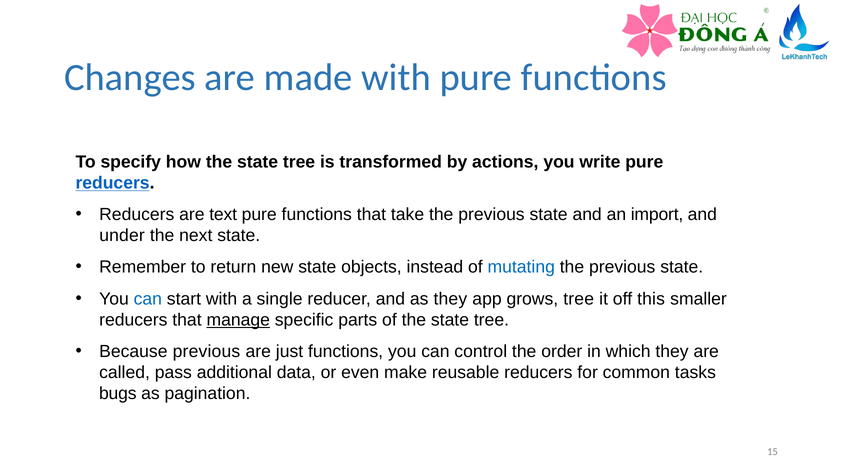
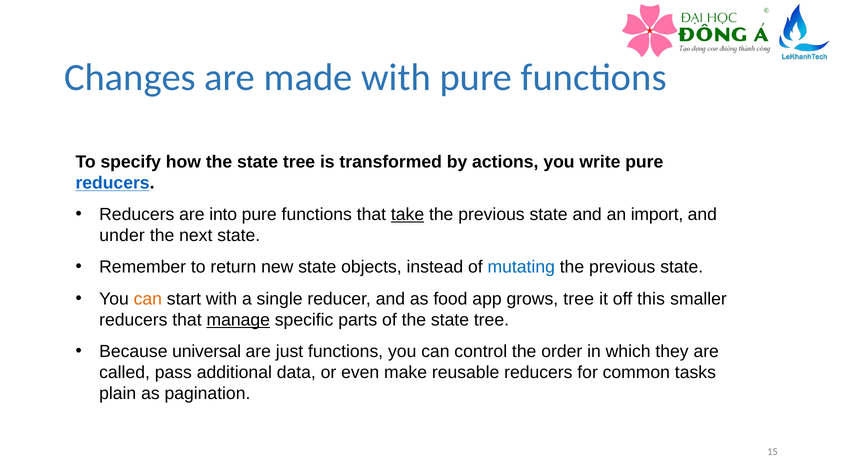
text: text -> into (223, 215)
take underline: none -> present (408, 215)
can colour: blue -> orange (148, 299)
as they: they -> food (450, 299)
Because previous: previous -> universal (207, 352)
bugs: bugs -> plain (118, 394)
